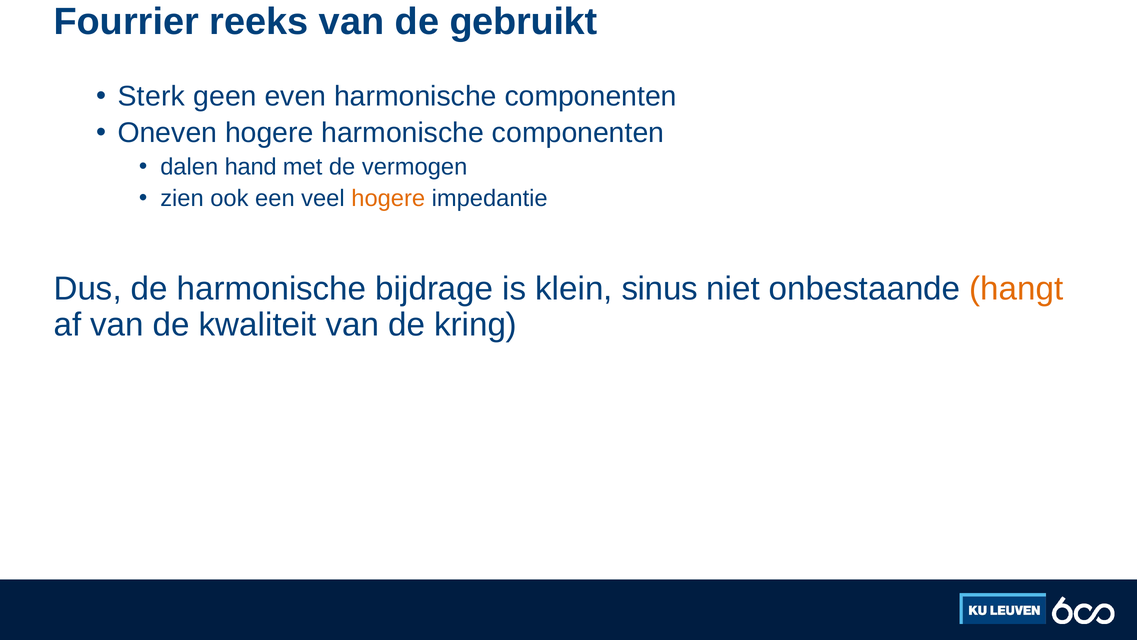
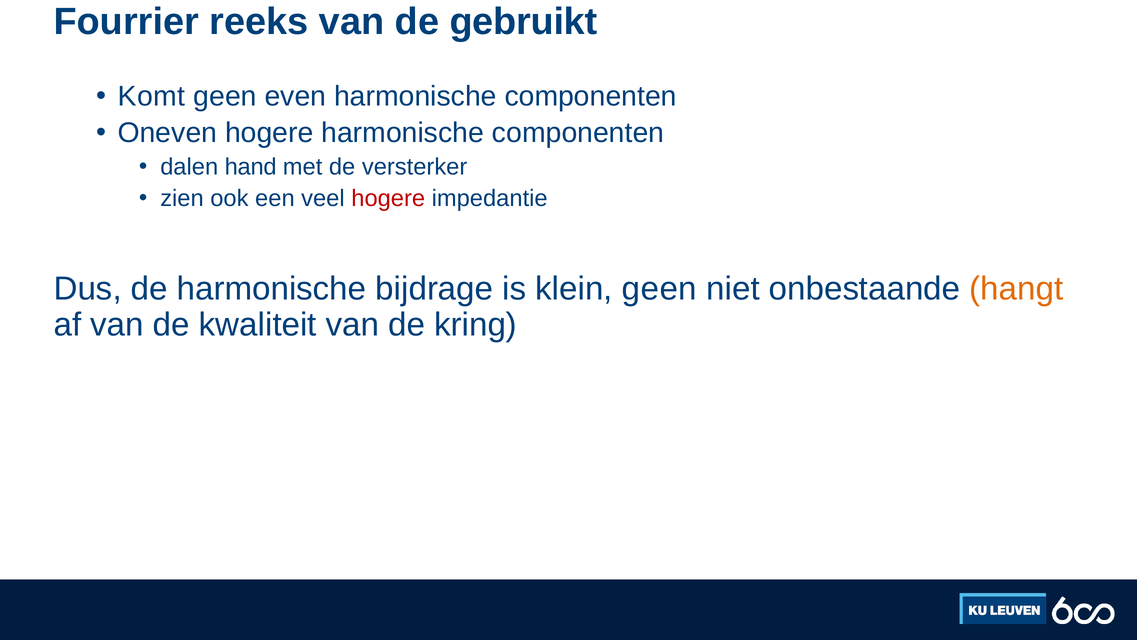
Sterk: Sterk -> Komt (151, 96)
vermogen: vermogen -> versterker (415, 167)
hogere colour: orange -> red (388, 198)
klein sinus: sinus -> geen (659, 289)
